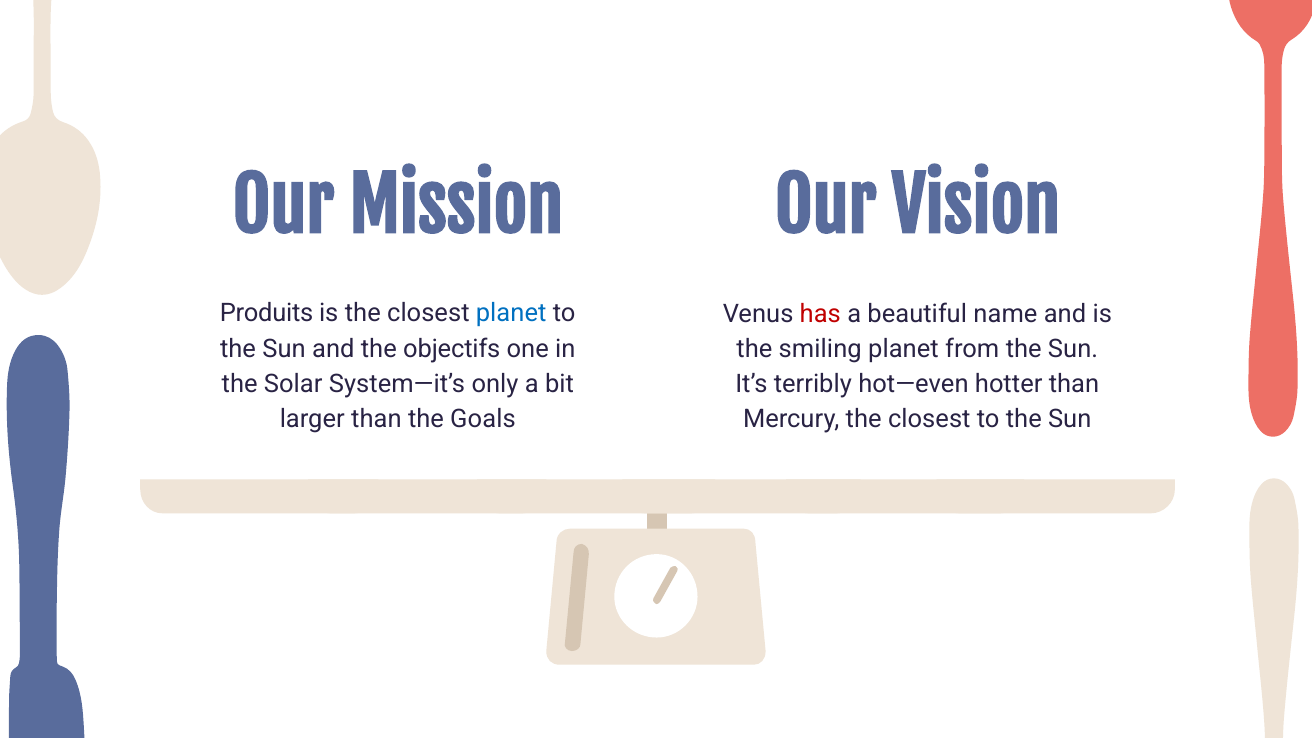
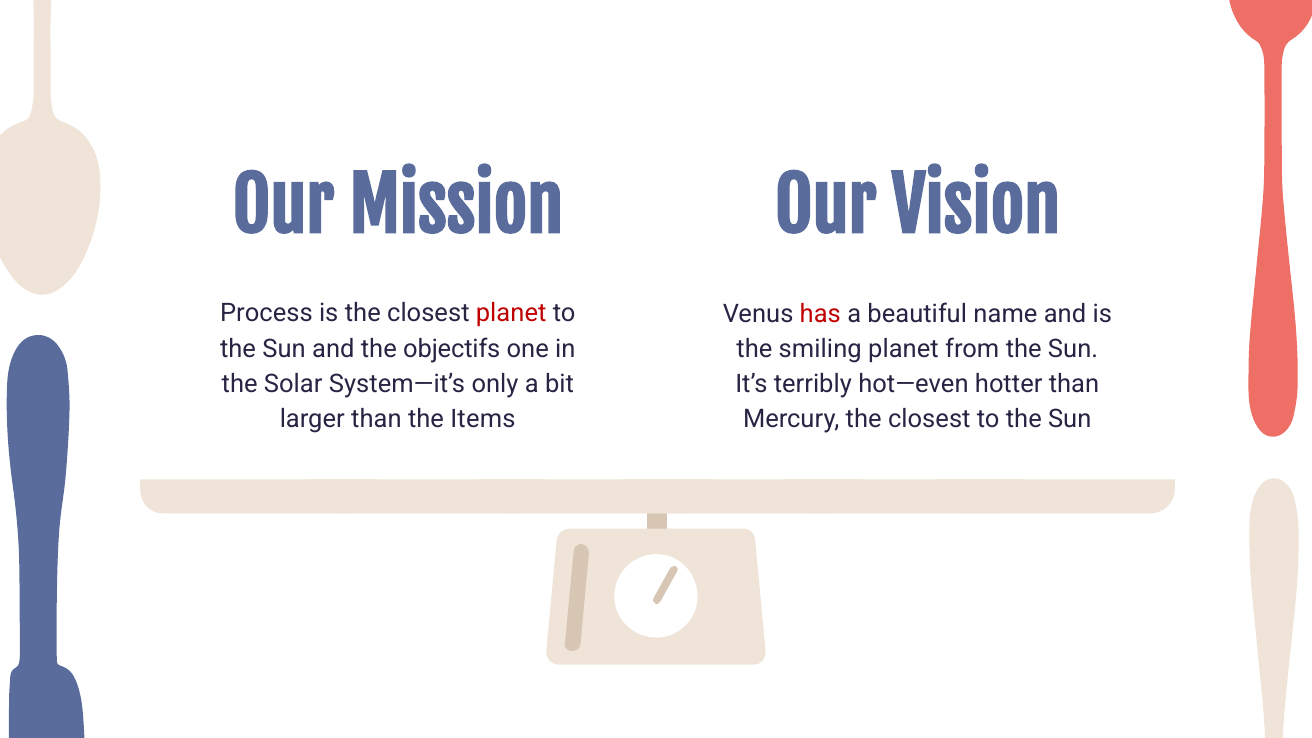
Produits: Produits -> Process (266, 314)
planet colour: blue -> red (511, 314)
Goals: Goals -> Items (483, 419)
